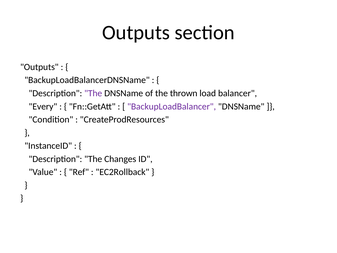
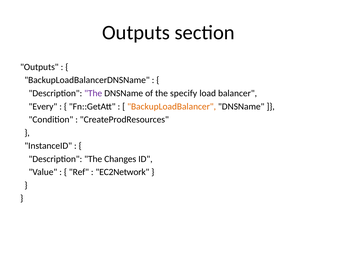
thrown: thrown -> specify (184, 93)
BackupLoadBalancer colour: purple -> orange (172, 106)
EC2Rollback: EC2Rollback -> EC2Network (123, 172)
